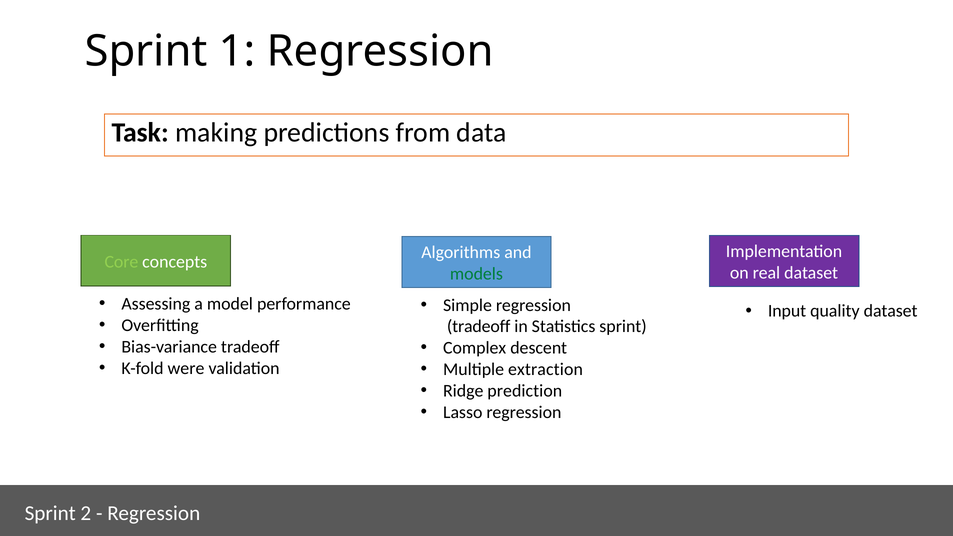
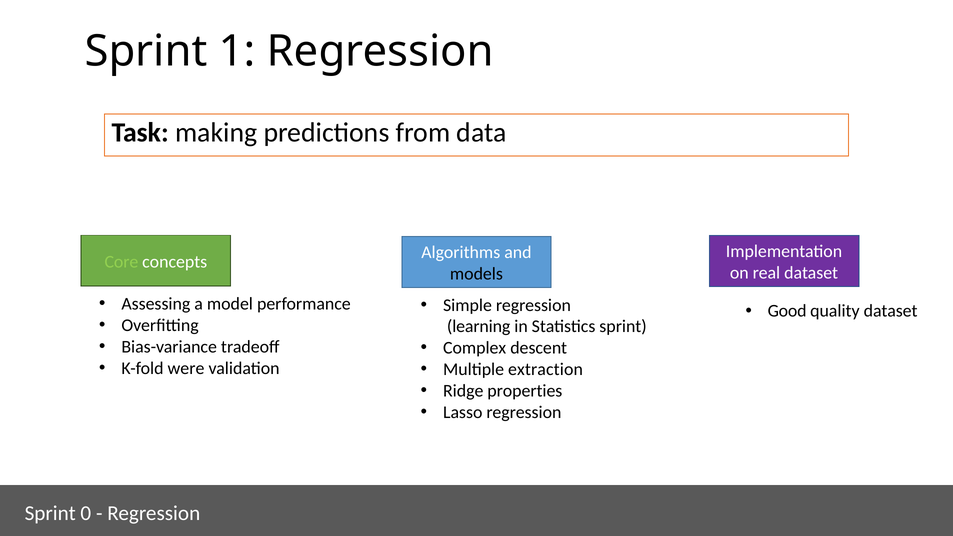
models colour: green -> black (476, 274)
Input: Input -> Good (787, 311)
tradeoff: tradeoff -> learning (479, 327)
prediction: prediction -> properties (525, 391)
2: 2 -> 0 (86, 513)
